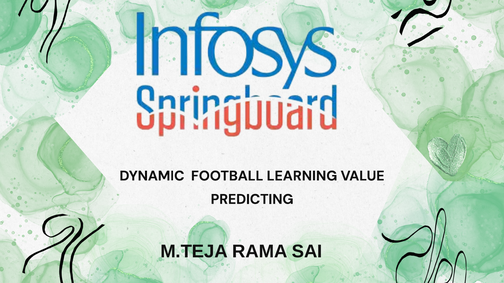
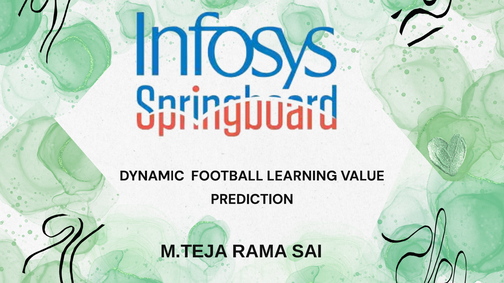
PREDICTING: PREDICTING -> PREDICTION (252, 200)
